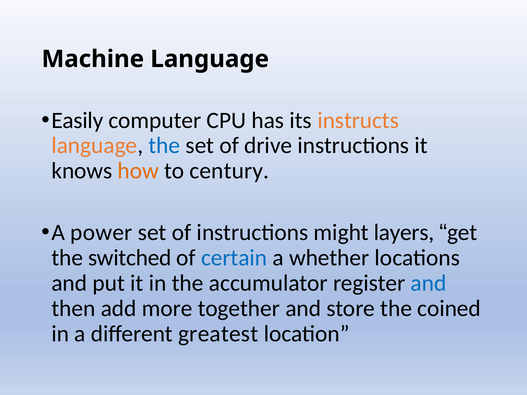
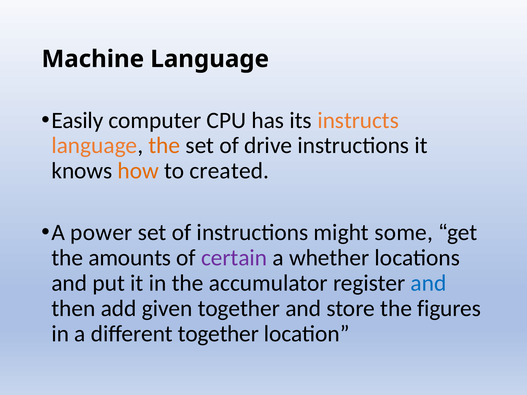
the colour: blue -> orange (164, 146)
century: century -> created (229, 171)
layers: layers -> some (404, 233)
switched: switched -> amounts (130, 258)
certain colour: blue -> purple (234, 258)
more: more -> given (167, 309)
coined: coined -> figures (449, 309)
different greatest: greatest -> together (218, 334)
